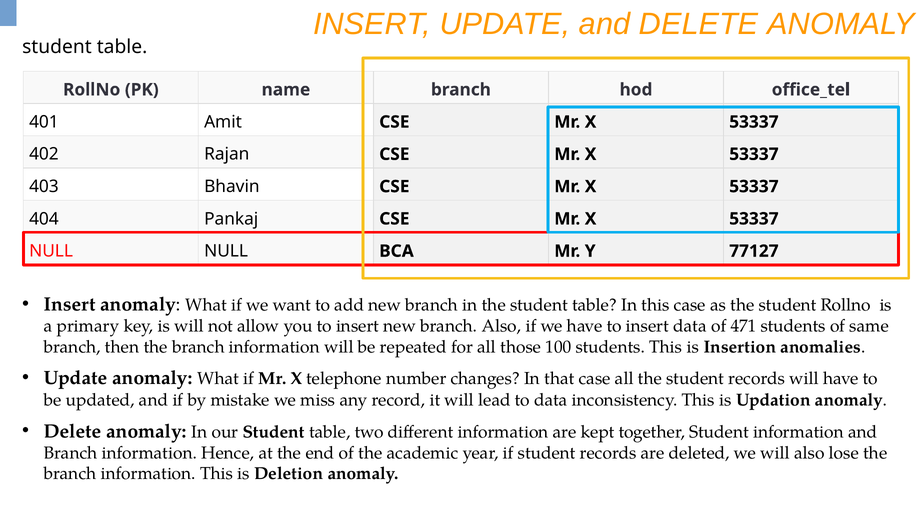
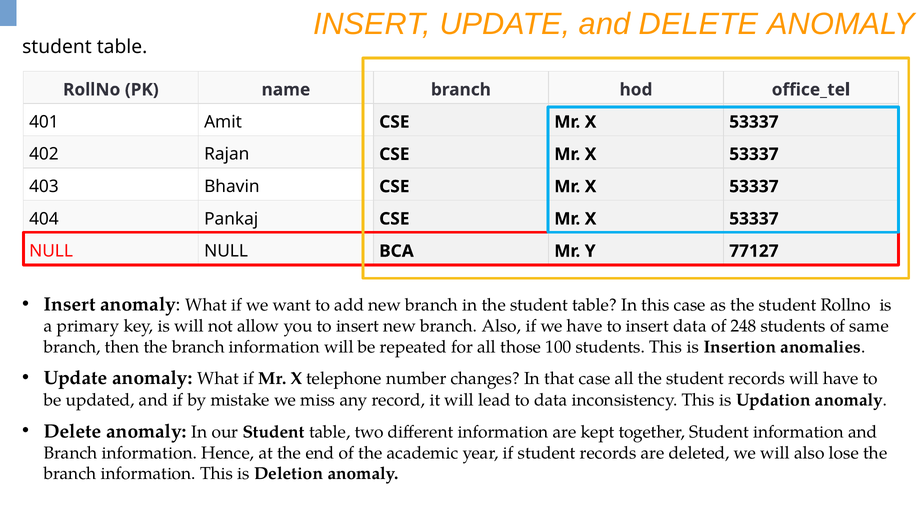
471: 471 -> 248 (743, 326)
